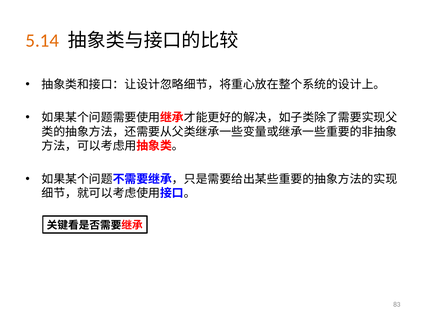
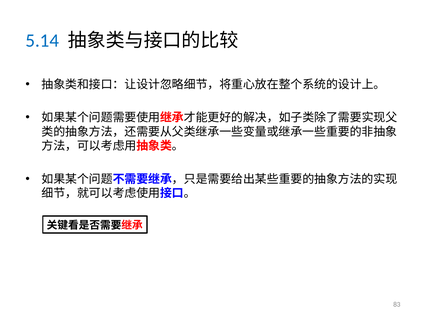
5.14 colour: orange -> blue (42, 41)
